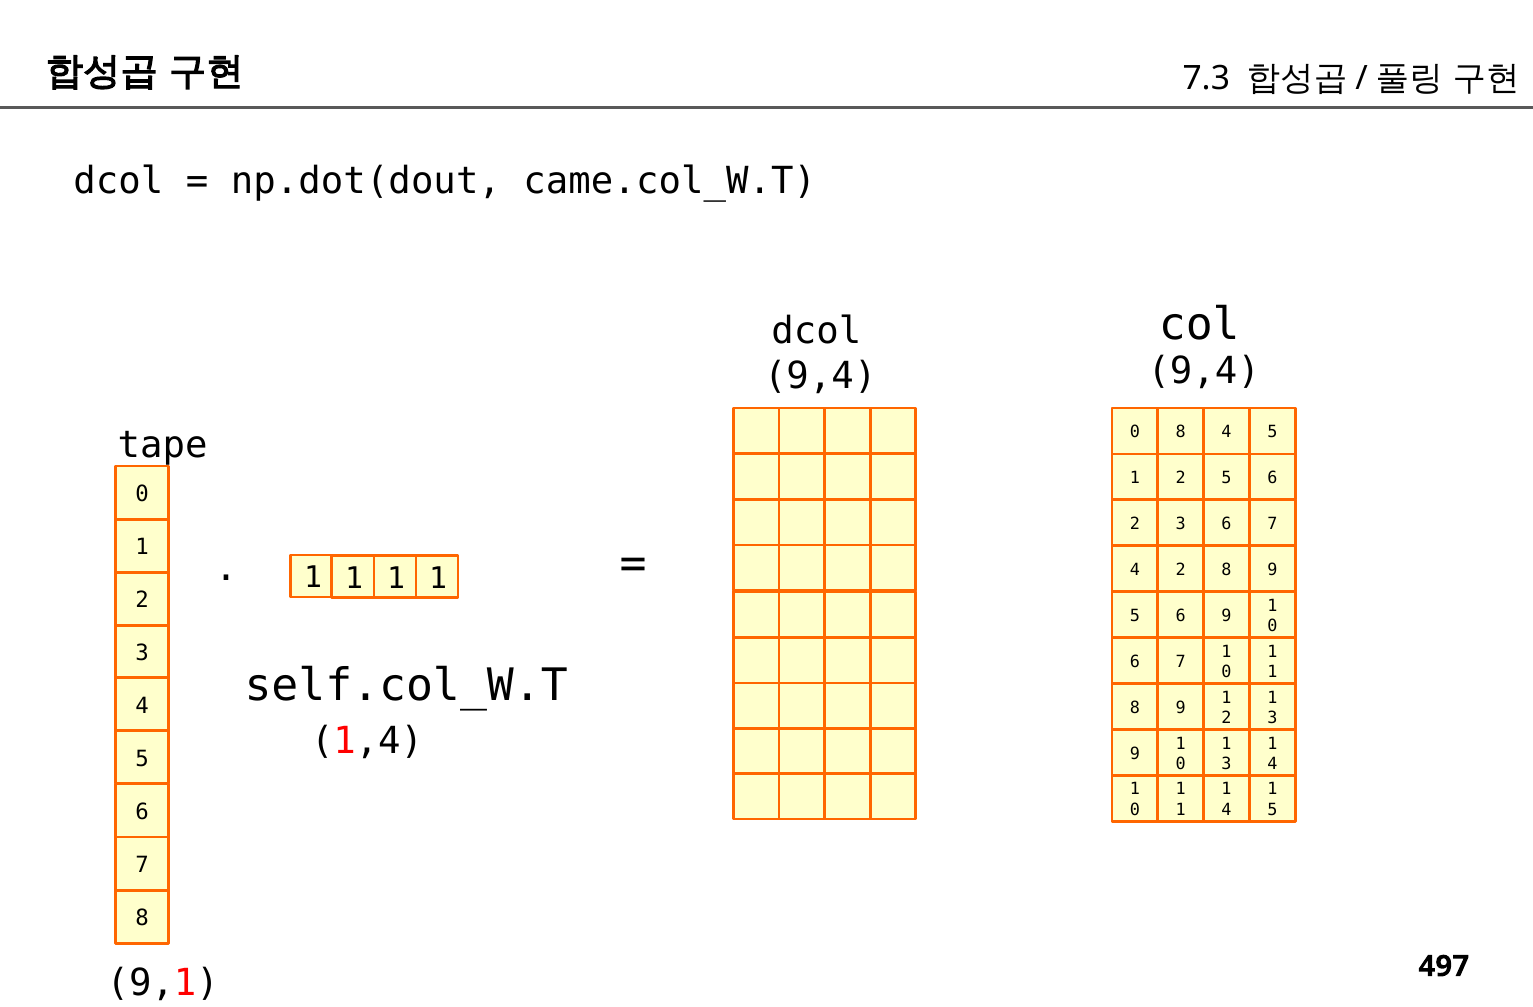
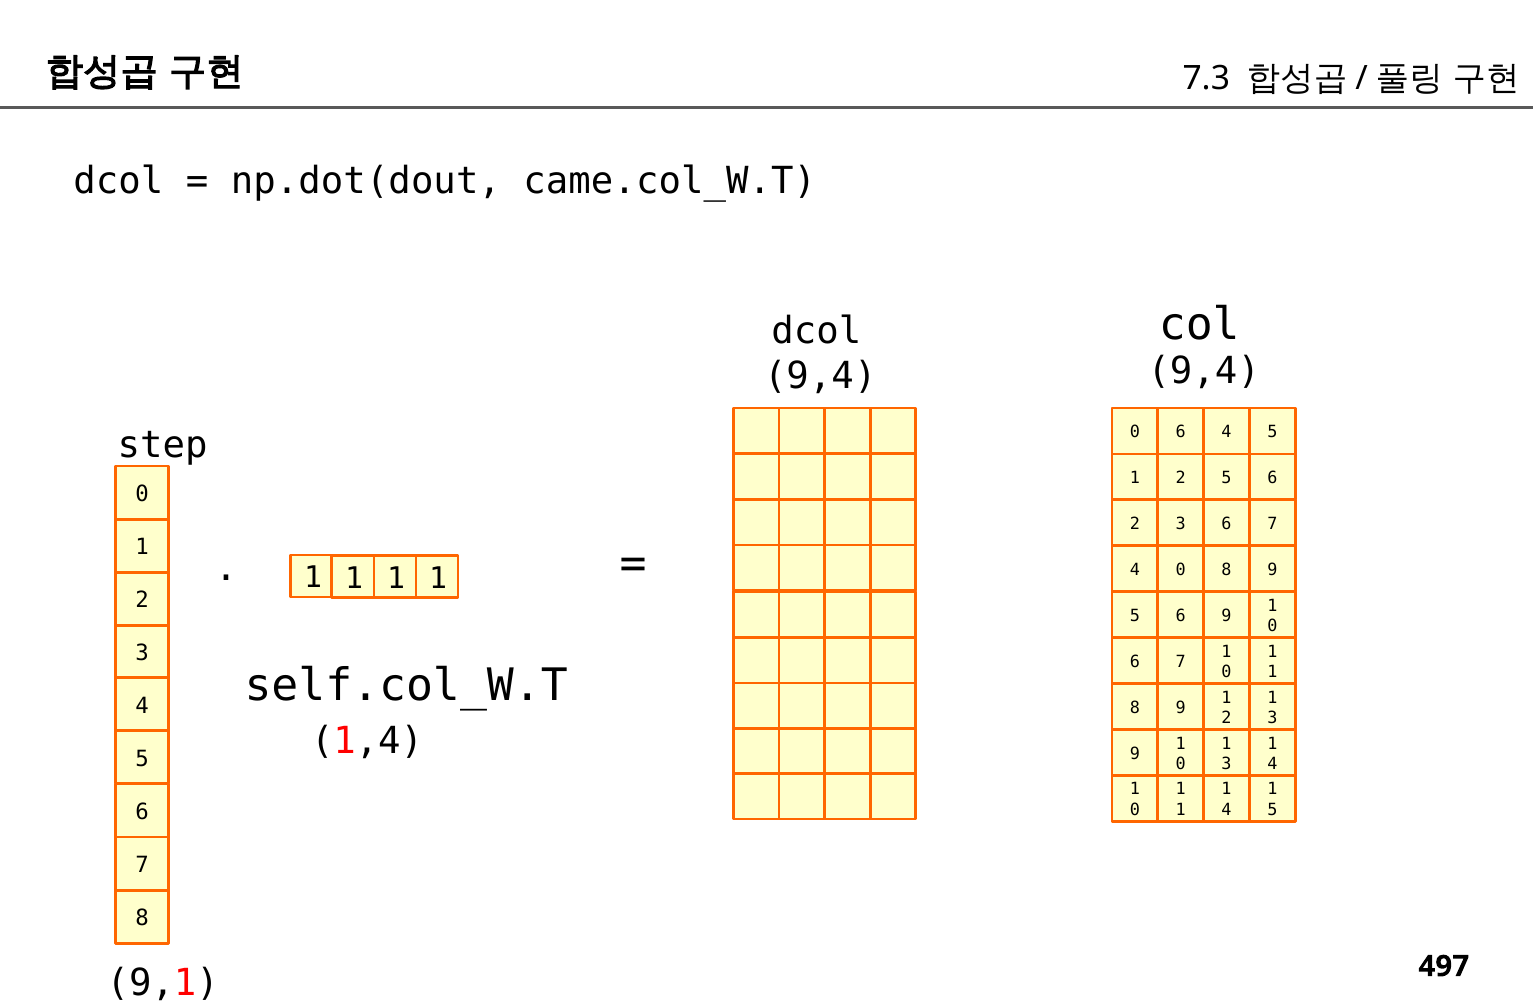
8: 8 -> 6 (1181, 432)
tape: tape -> step (163, 445)
4 2: 2 -> 0 (1181, 570)
